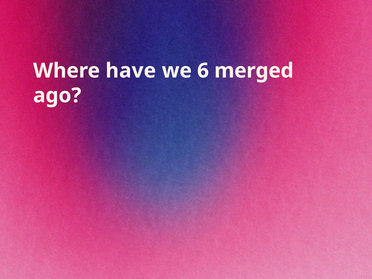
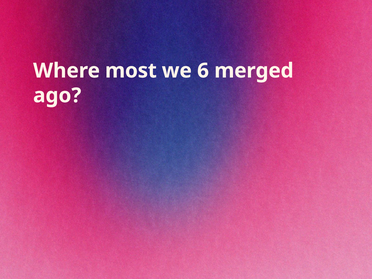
have: have -> most (131, 71)
